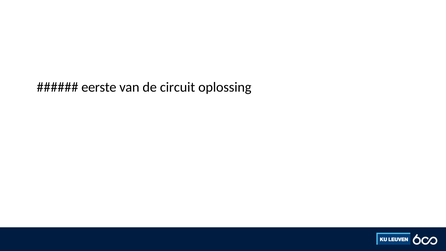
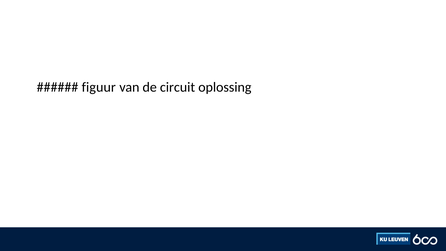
eerste: eerste -> figuur (99, 87)
